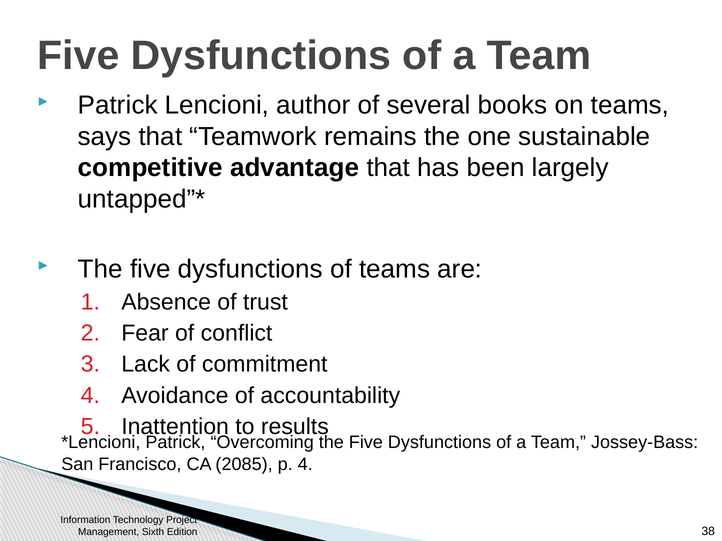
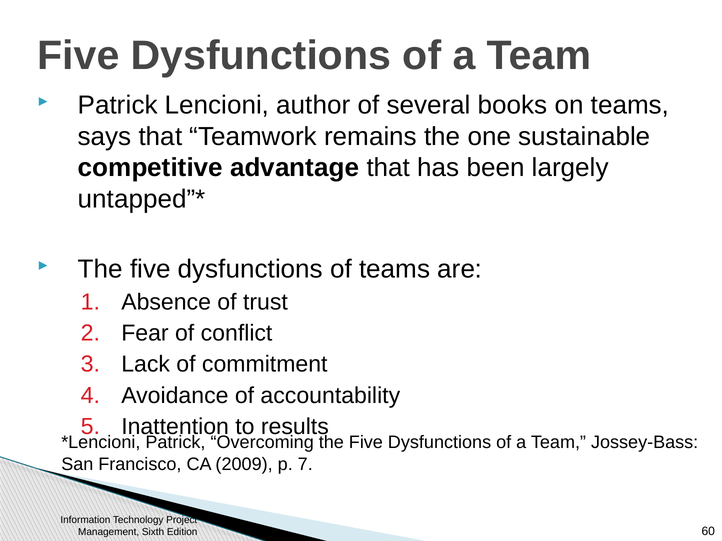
2085: 2085 -> 2009 (244, 464)
p 4: 4 -> 7 (305, 464)
38: 38 -> 60 (708, 532)
